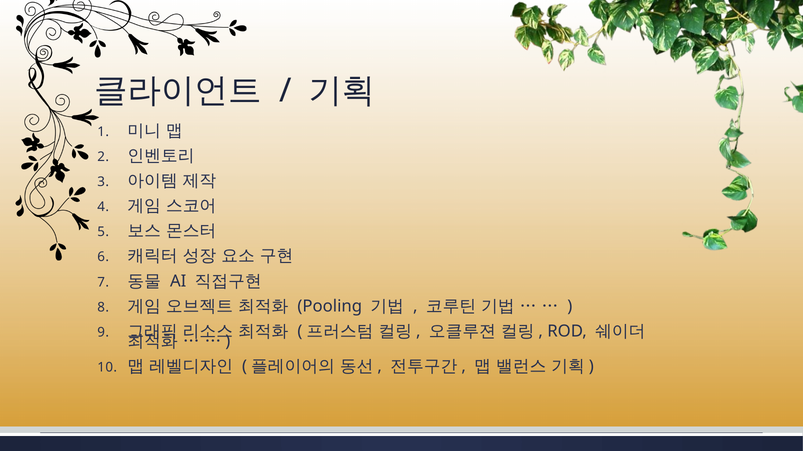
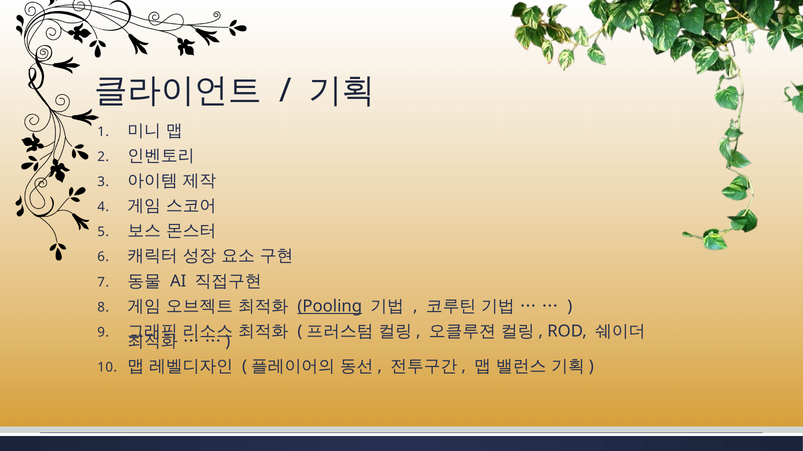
Pooling underline: none -> present (330, 307)
